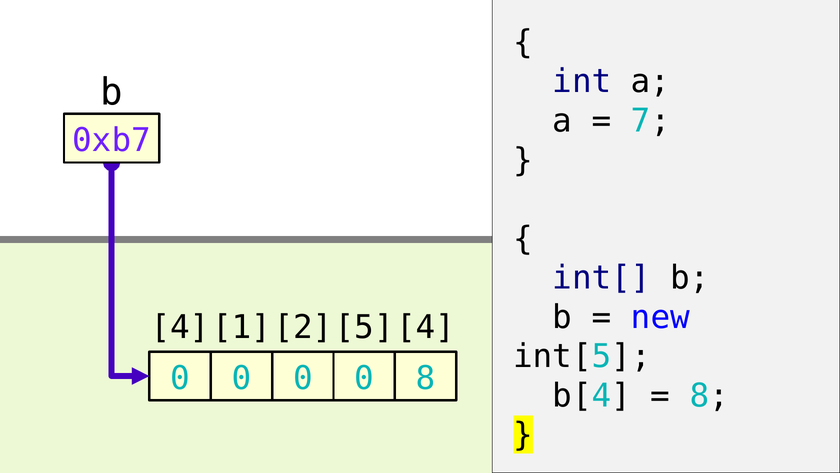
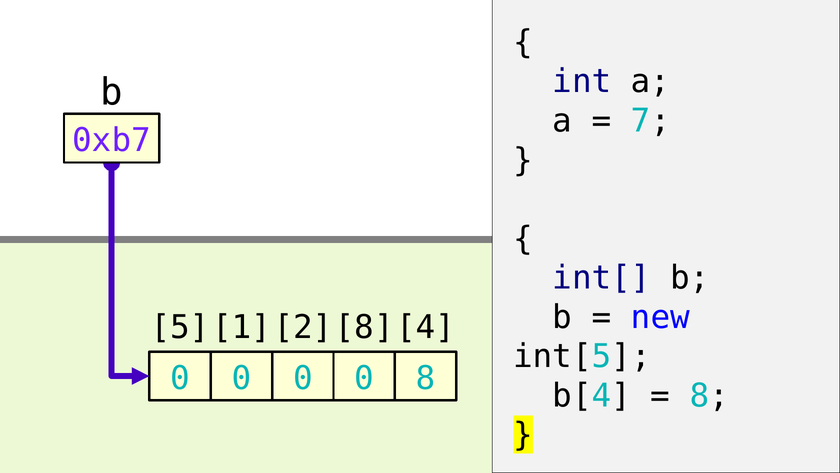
4: 4 -> 5 (180, 327)
5: 5 -> 8 (364, 327)
